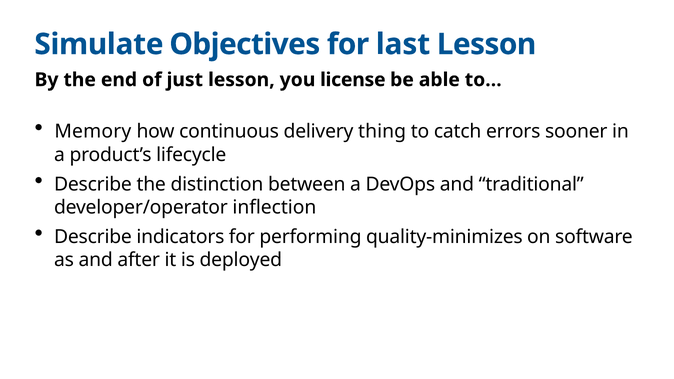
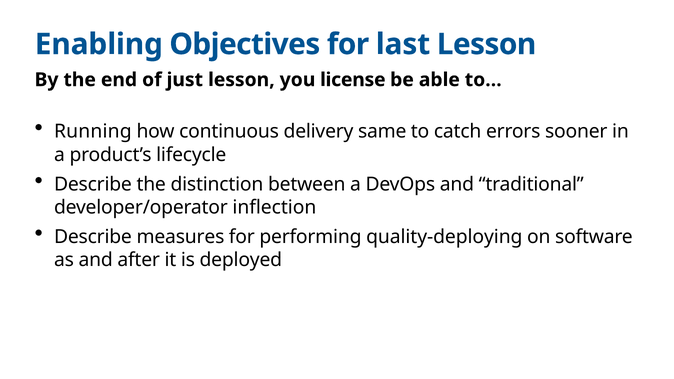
Simulate: Simulate -> Enabling (99, 44)
Memory: Memory -> Running (93, 132)
thing: thing -> same (382, 132)
indicators: indicators -> measures (180, 237)
quality-minimizes: quality-minimizes -> quality-deploying (444, 237)
